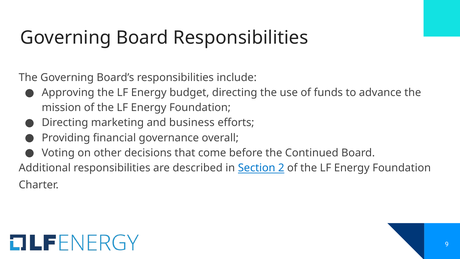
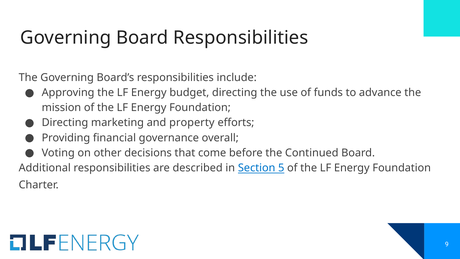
business: business -> property (192, 123)
2: 2 -> 5 (281, 168)
